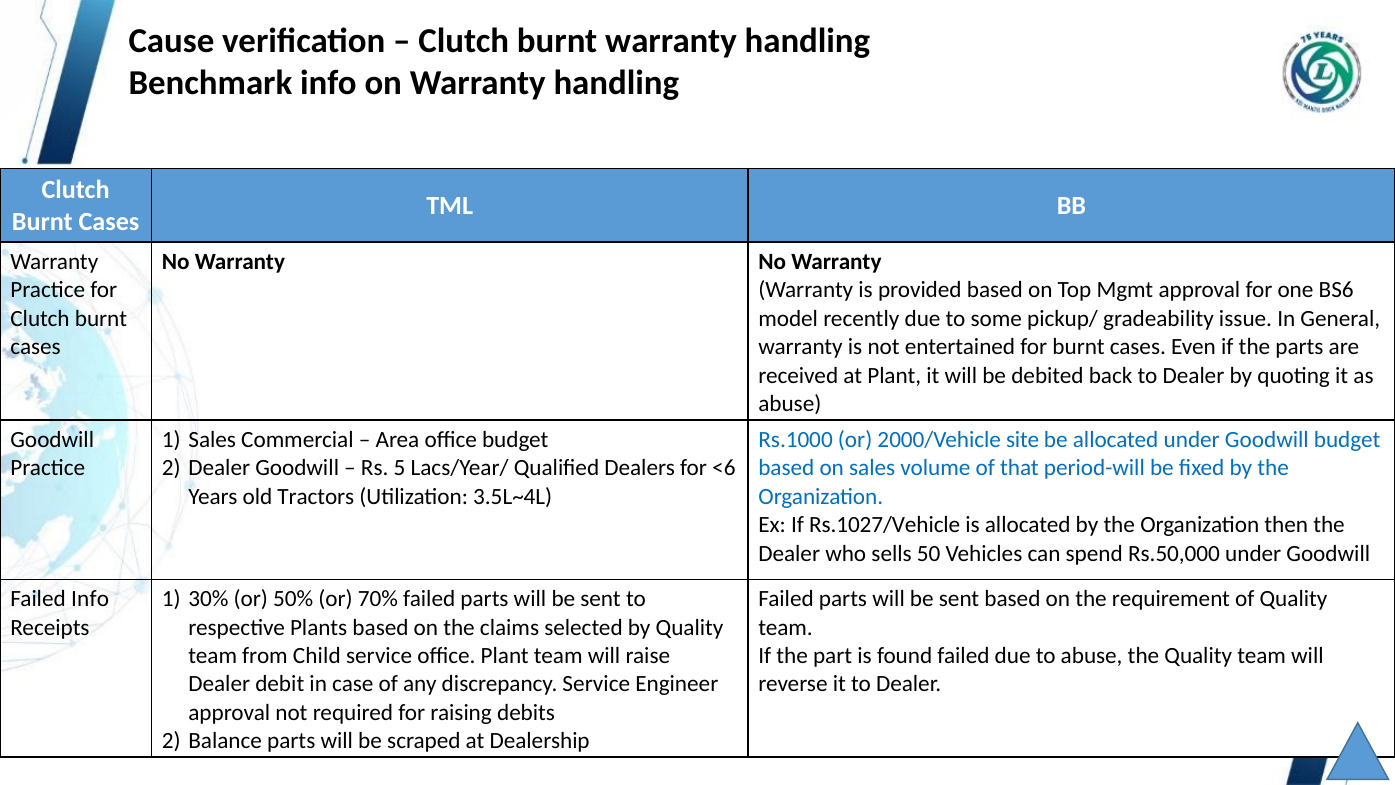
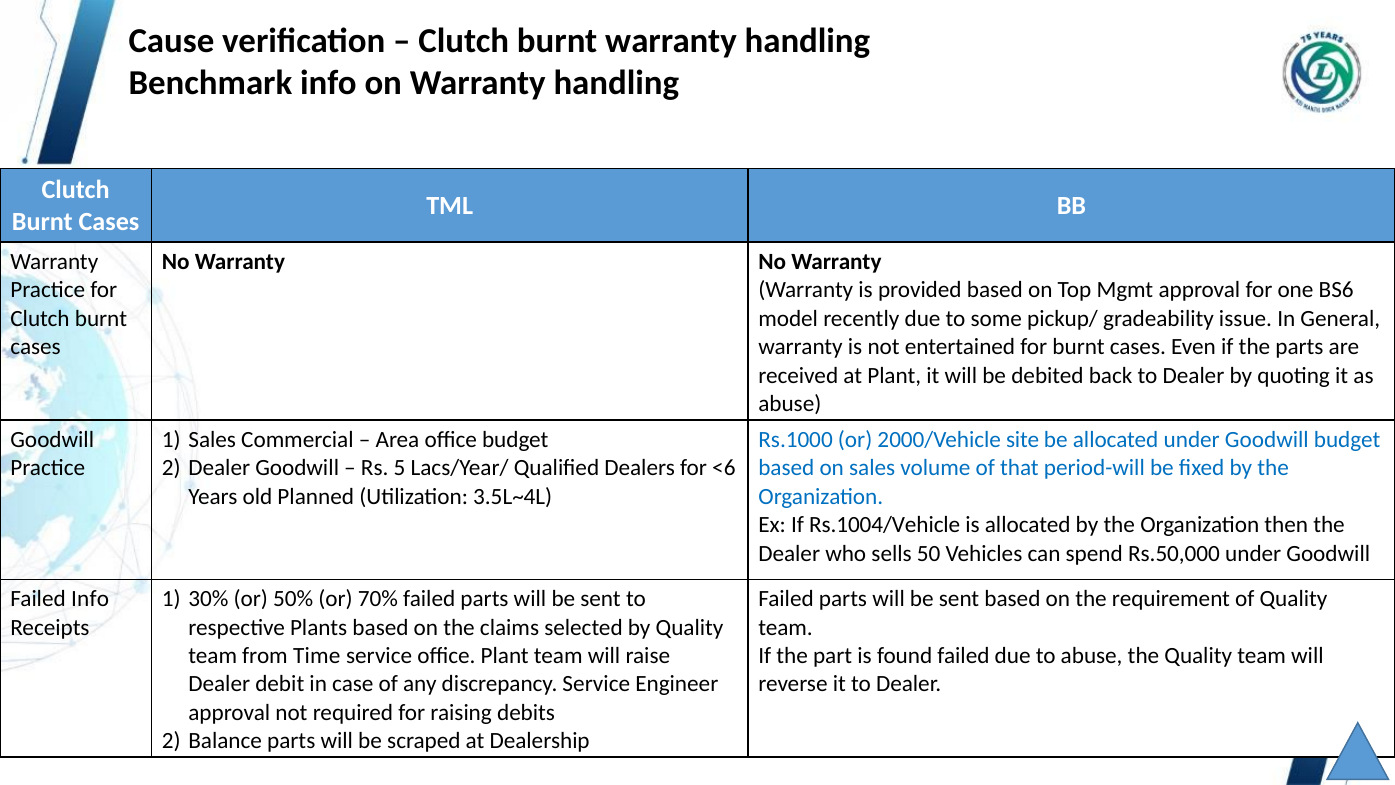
Tractors: Tractors -> Planned (316, 496)
Rs.1027/Vehicle: Rs.1027/Vehicle -> Rs.1004/Vehicle (885, 525)
Child: Child -> Time (317, 656)
